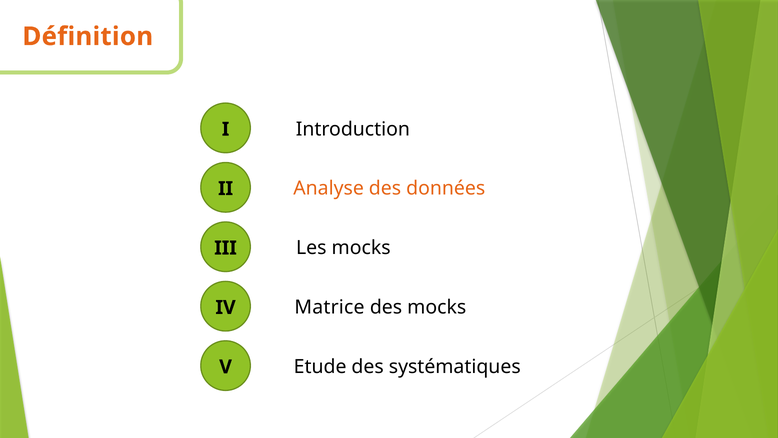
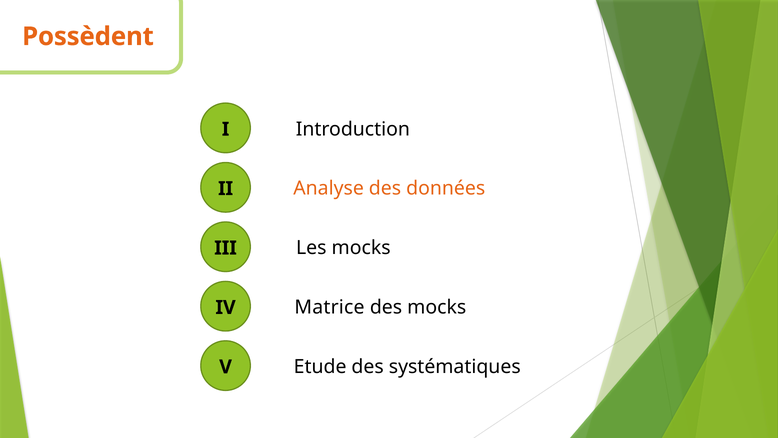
Définition: Définition -> Possèdent (88, 36)
